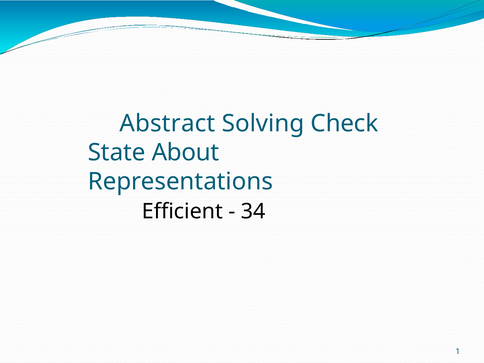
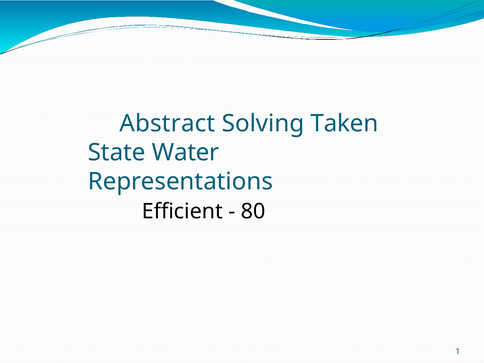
Check: Check -> Taken (344, 123)
About: About -> Water (186, 152)
34: 34 -> 80 (253, 211)
